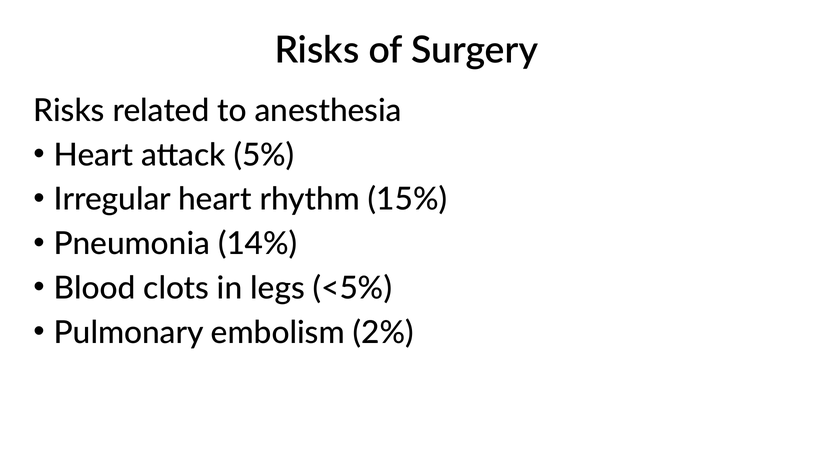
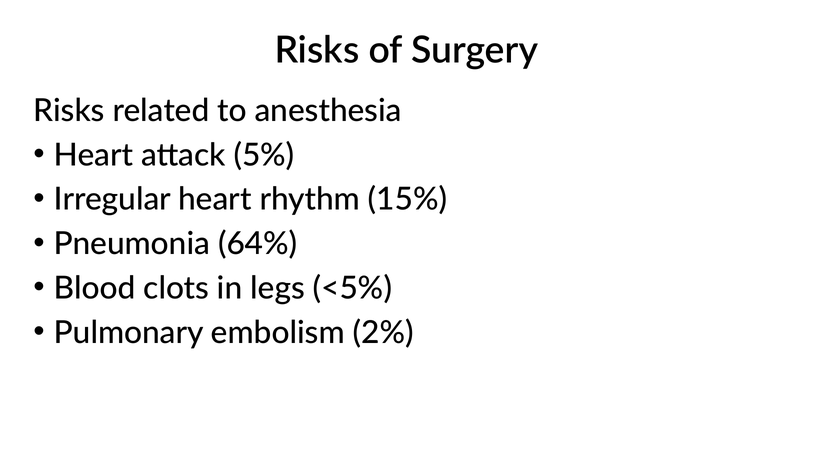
14%: 14% -> 64% (258, 244)
